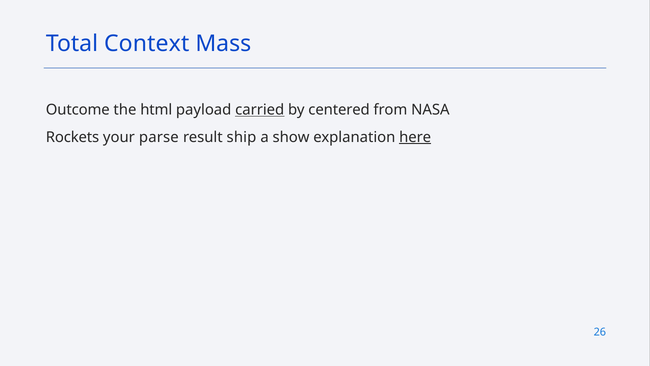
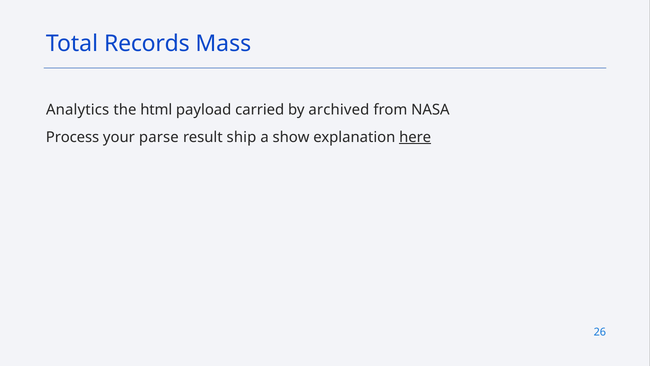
Context: Context -> Records (147, 43)
Outcome: Outcome -> Analytics (78, 110)
carried underline: present -> none (260, 110)
centered: centered -> archived (339, 110)
Rockets: Rockets -> Process (73, 137)
